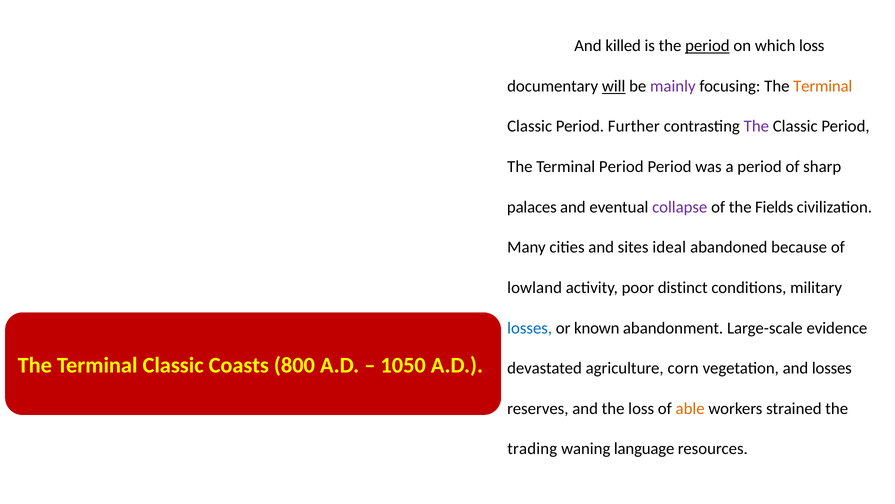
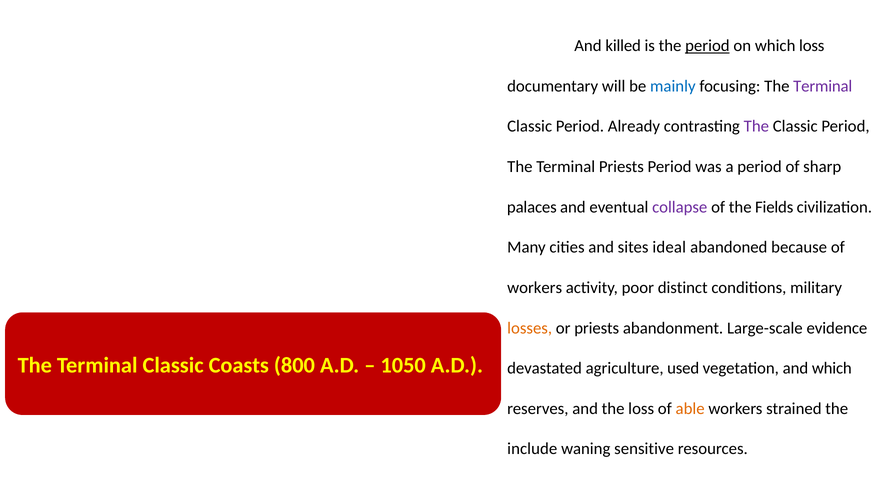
will underline: present -> none (614, 86)
mainly colour: purple -> blue (673, 86)
Terminal colour: orange -> purple (823, 86)
Further: Further -> Already (634, 126)
Terminal Period: Period -> Priests (621, 167)
lowland: lowland -> workers (535, 287)
losses colour: blue -> orange (530, 328)
or known: known -> priests (597, 328)
corn: corn -> used (683, 368)
and losses: losses -> which (832, 368)
trading: trading -> include (532, 448)
language: language -> sensitive (644, 448)
